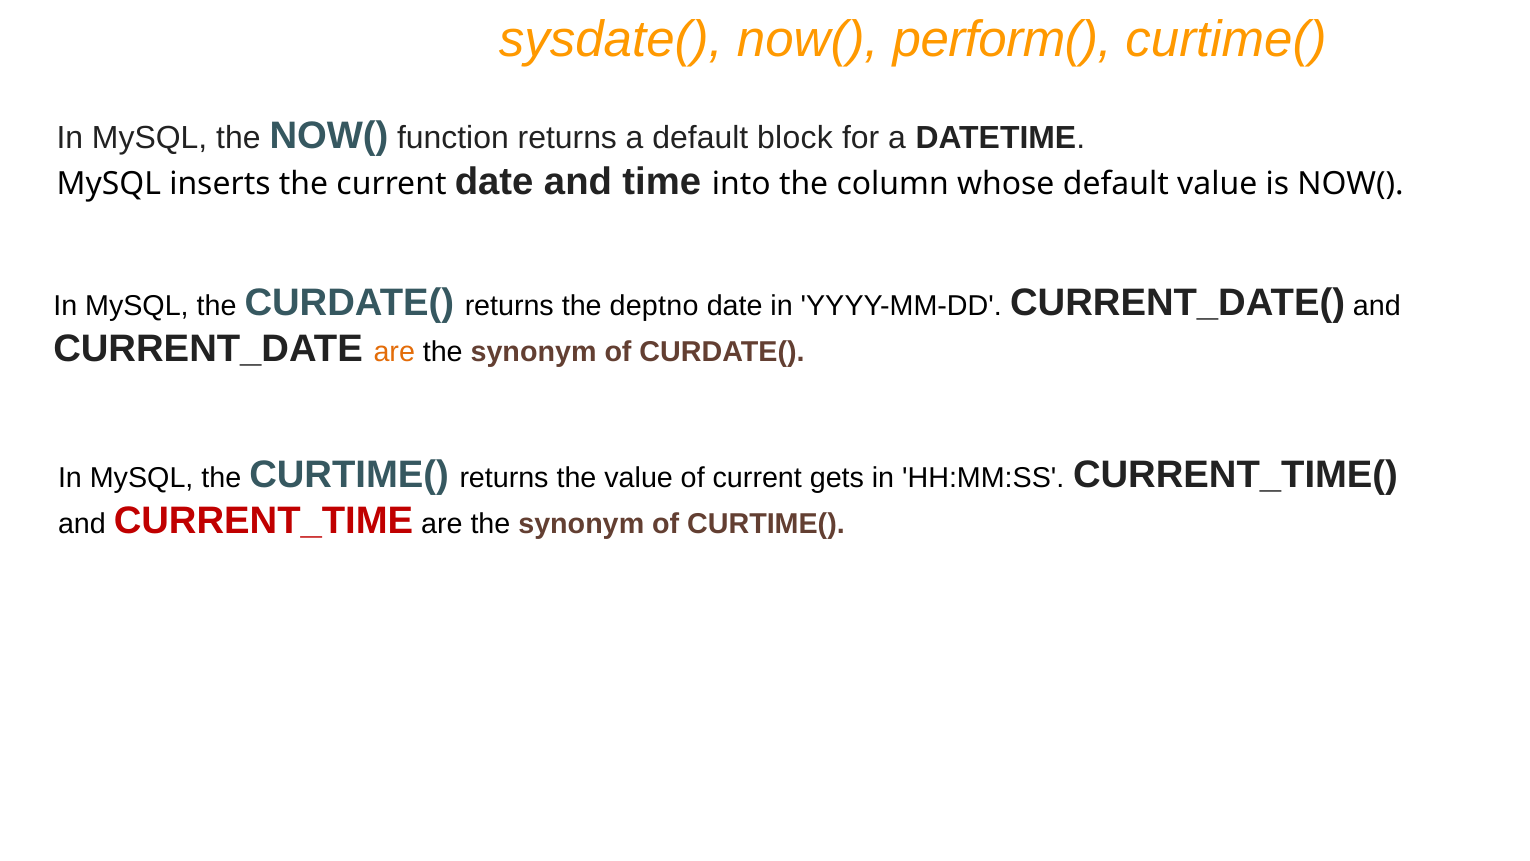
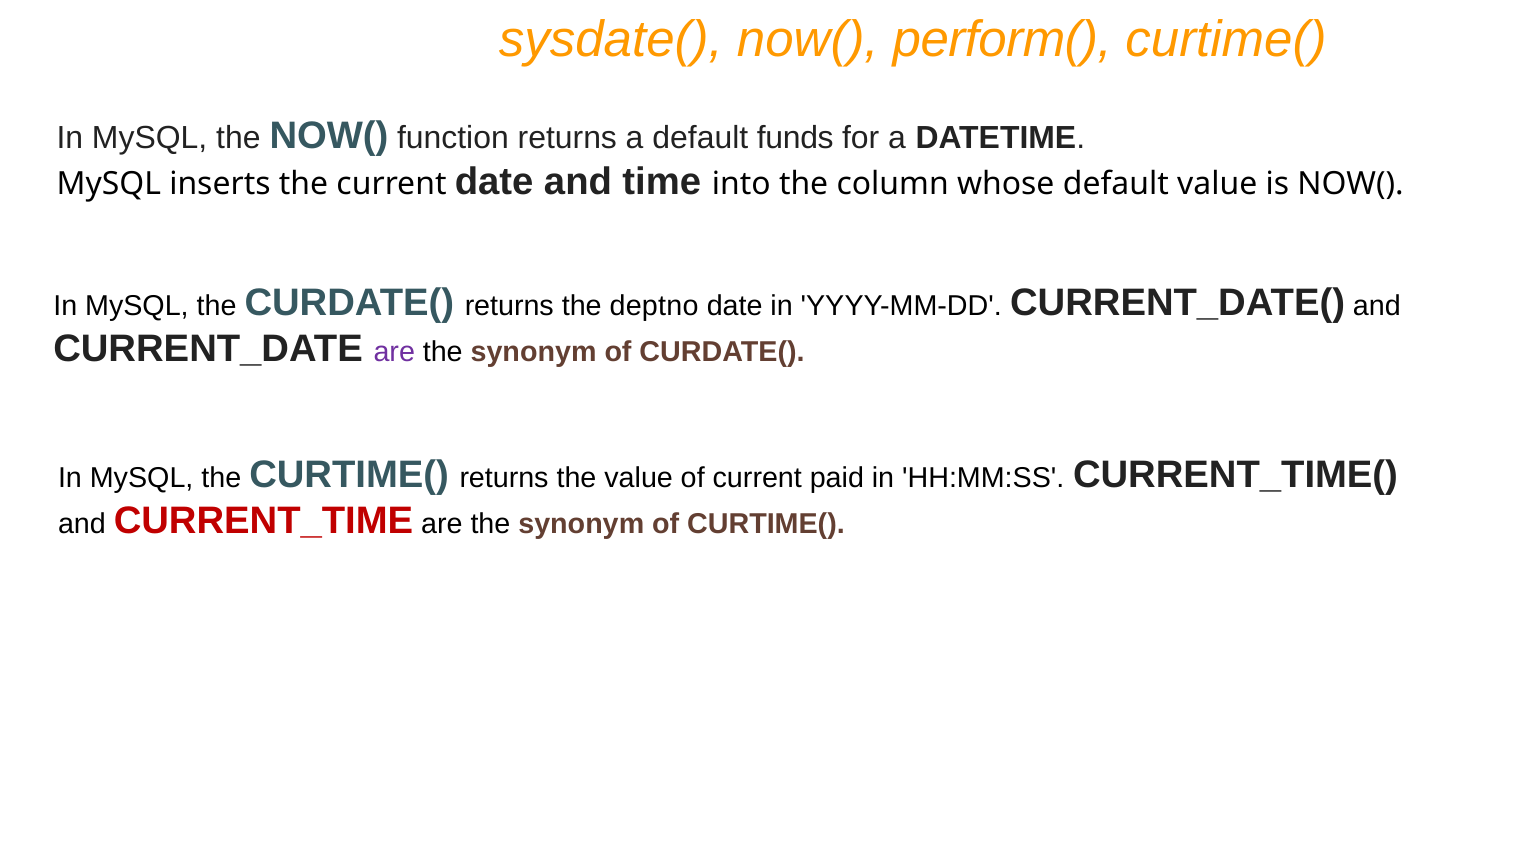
block: block -> funds (795, 138)
are colour: orange -> purple (394, 352)
gets: gets -> paid (837, 478)
